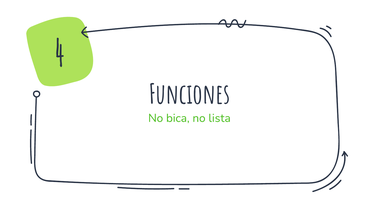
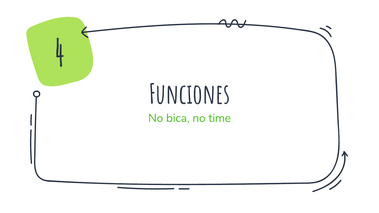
lista: lista -> time (220, 118)
